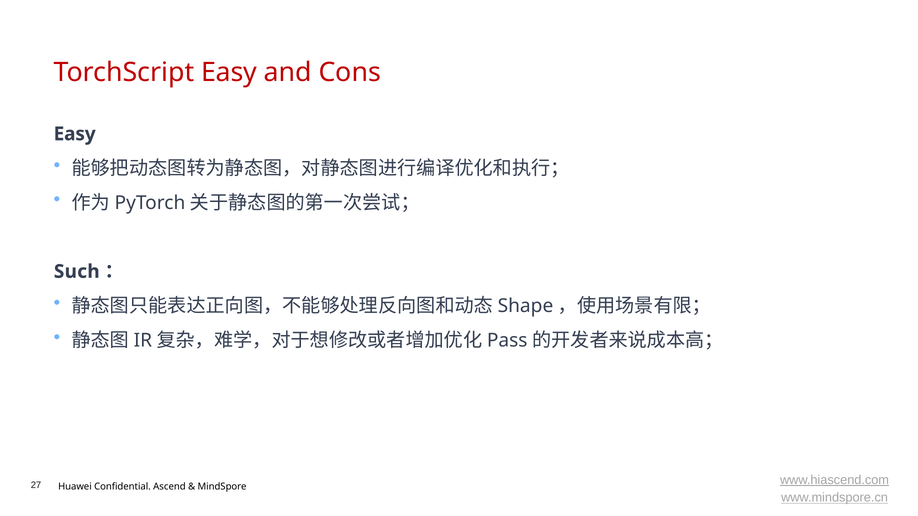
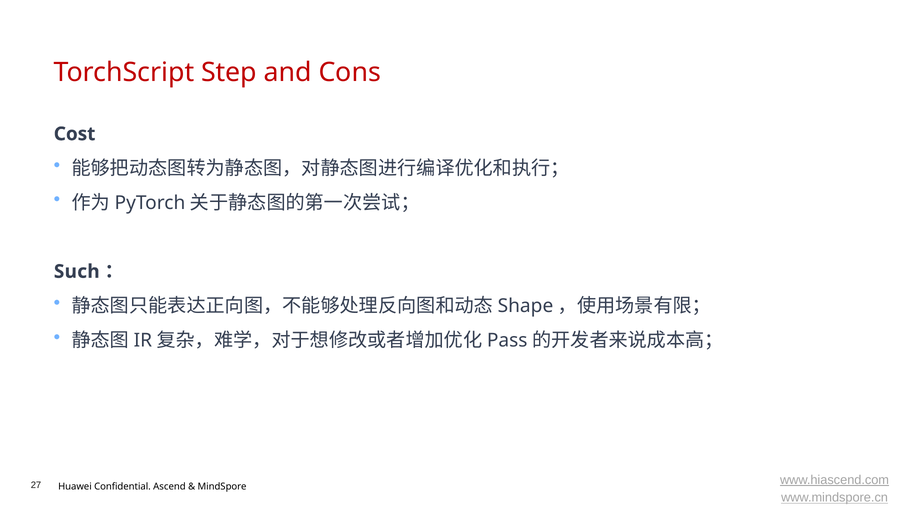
TorchScript Easy: Easy -> Step (229, 72)
Easy: Easy -> Cost (75, 134)
